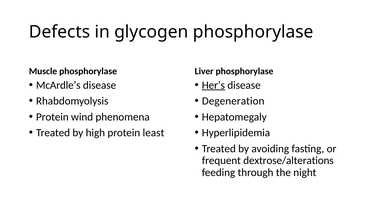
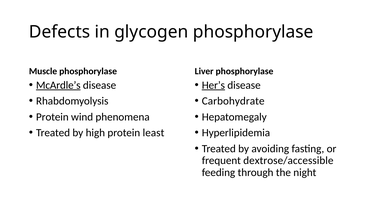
McArdle’s underline: none -> present (58, 85)
Degeneration: Degeneration -> Carbohydrate (233, 101)
dextrose/alterations: dextrose/alterations -> dextrose/accessible (288, 161)
